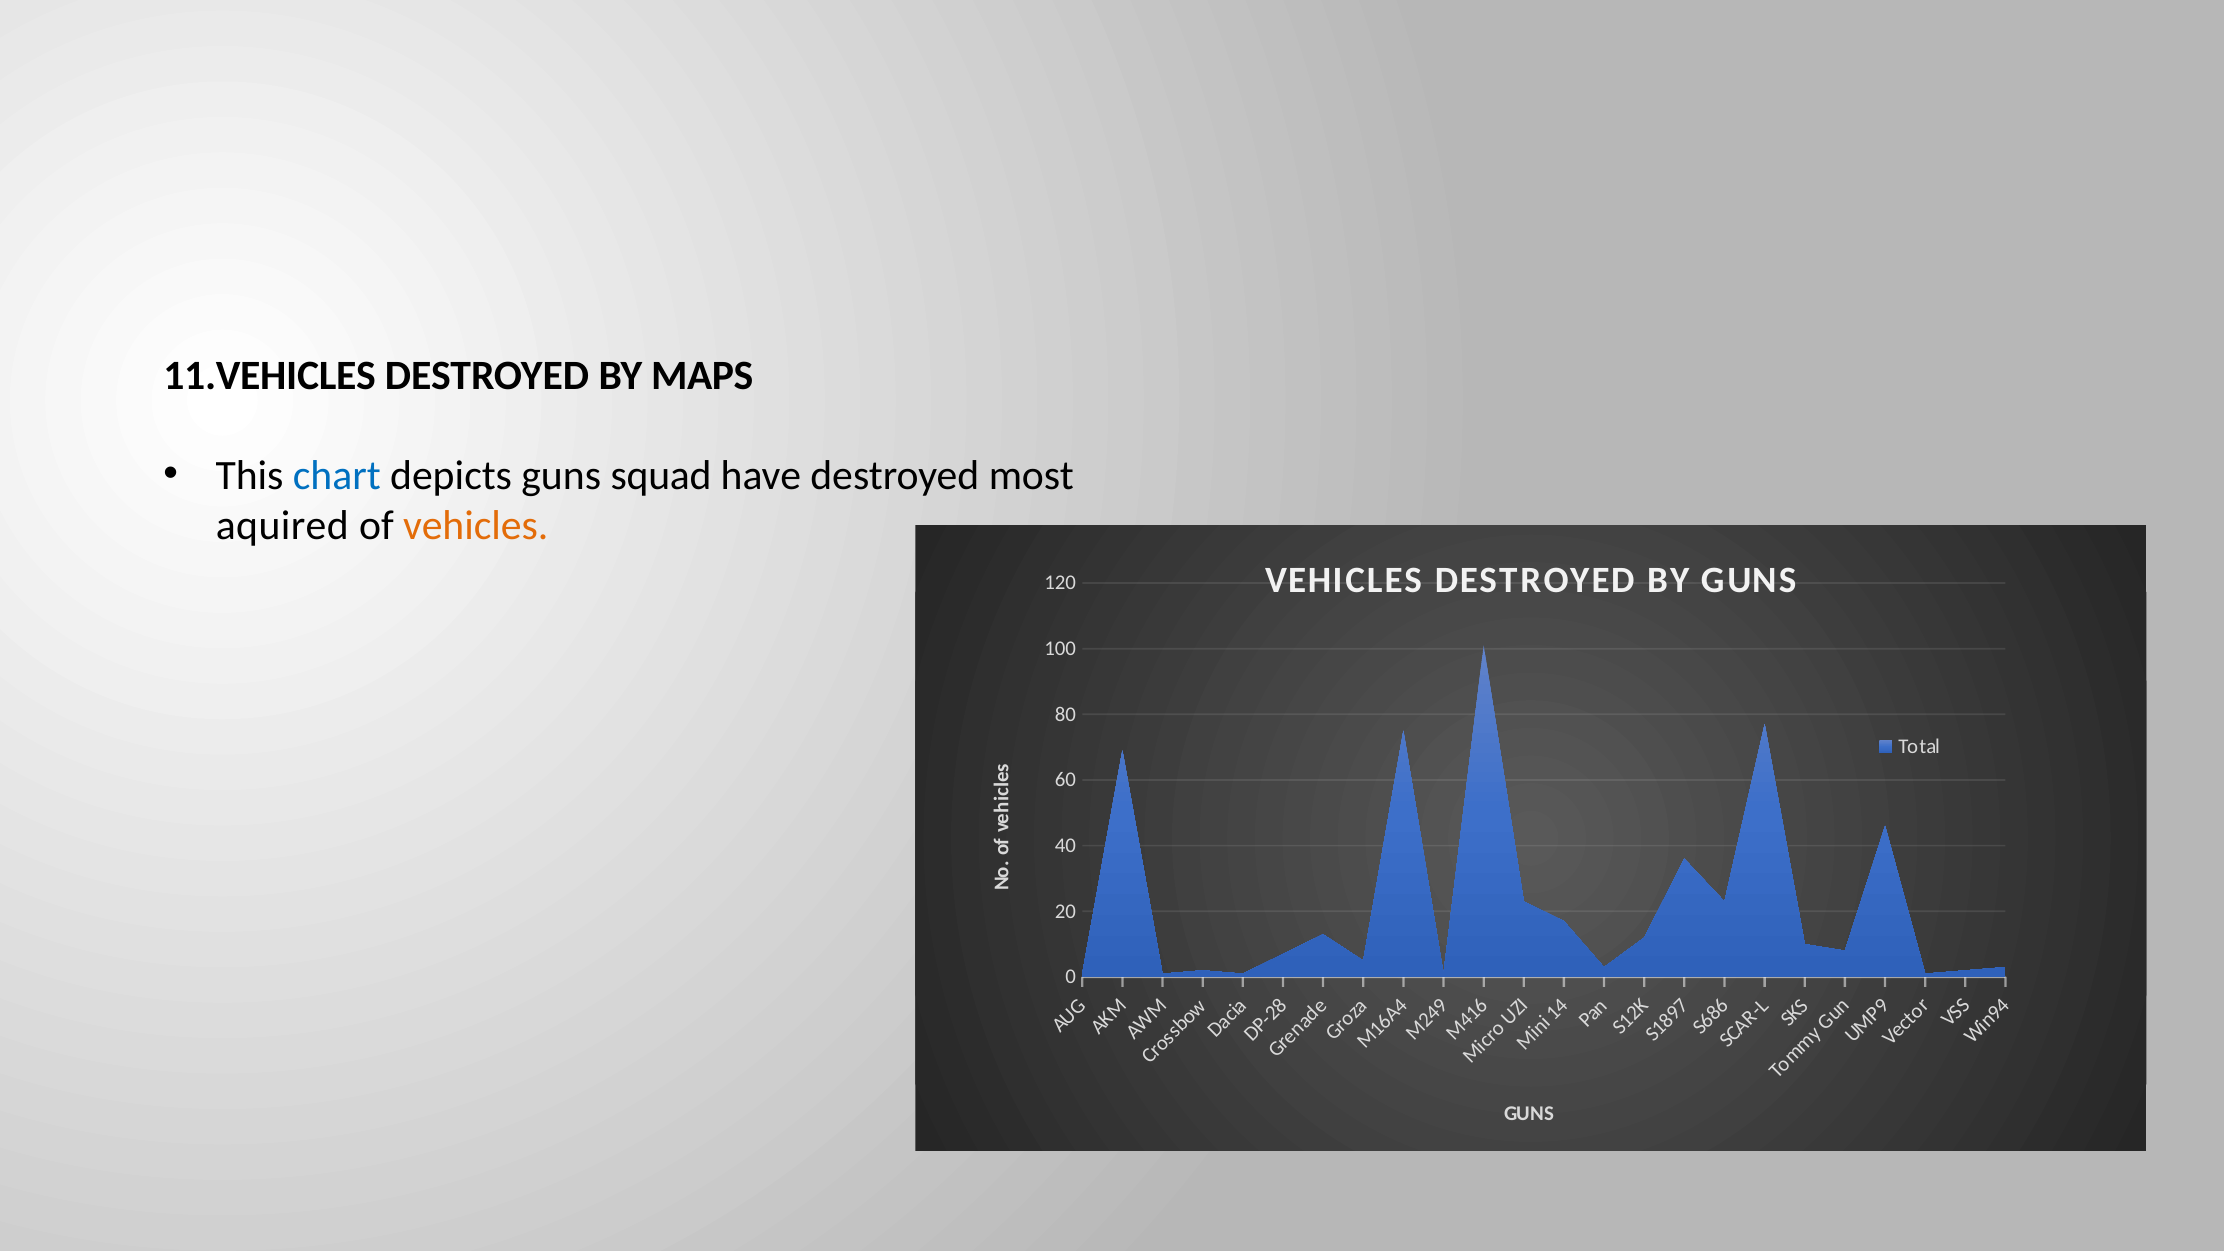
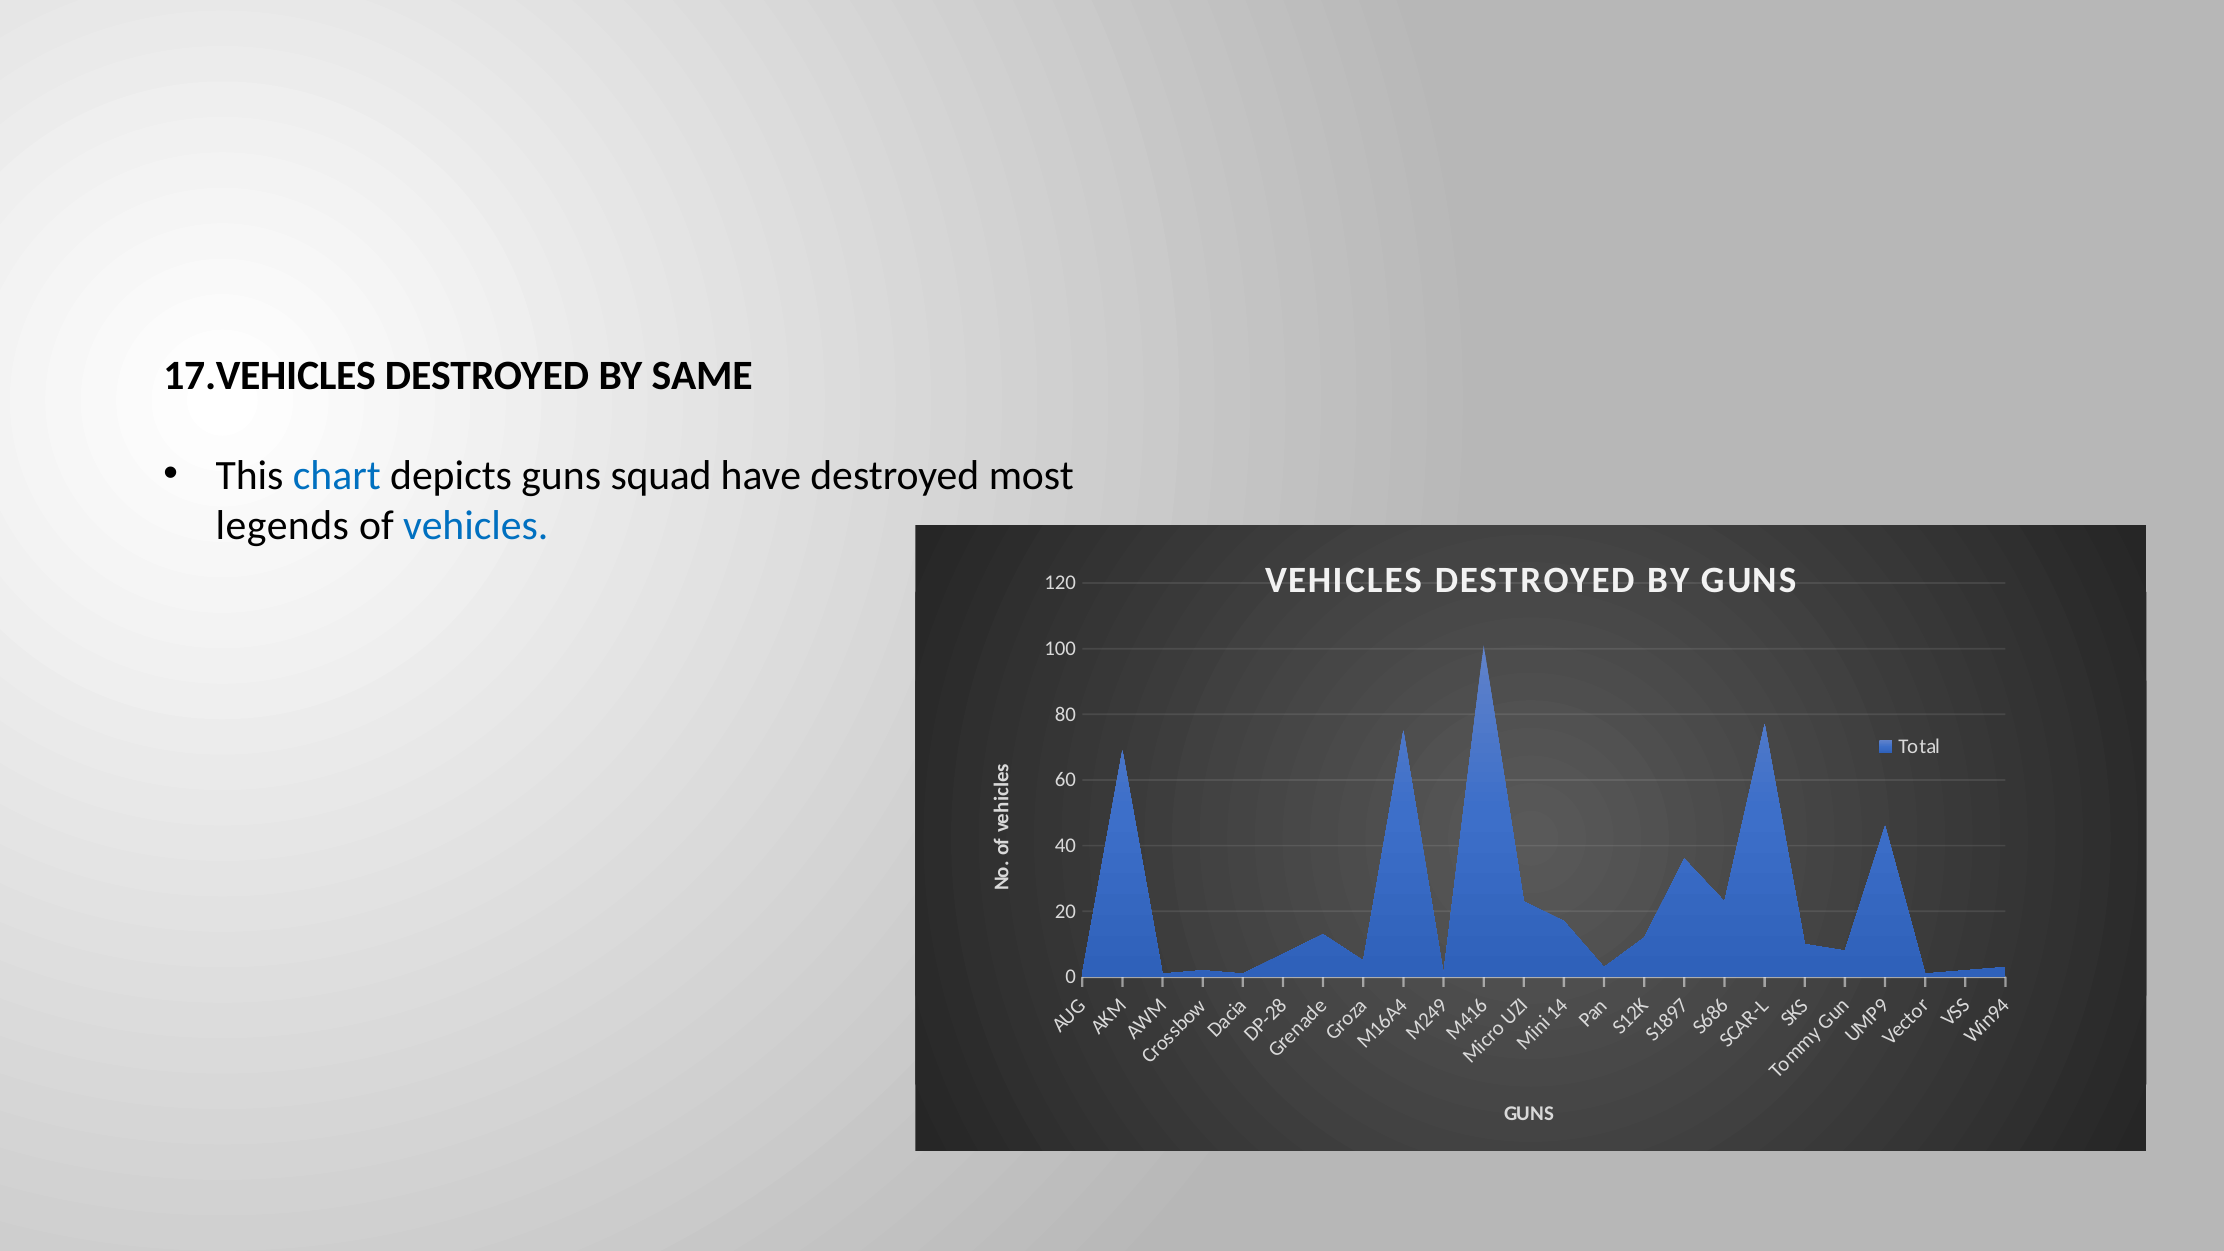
11.VEHICLES: 11.VEHICLES -> 17.VEHICLES (270, 375)
MAPS: MAPS -> SAME (702, 375)
aquired: aquired -> legends (282, 525)
vehicles colour: orange -> blue (476, 525)
